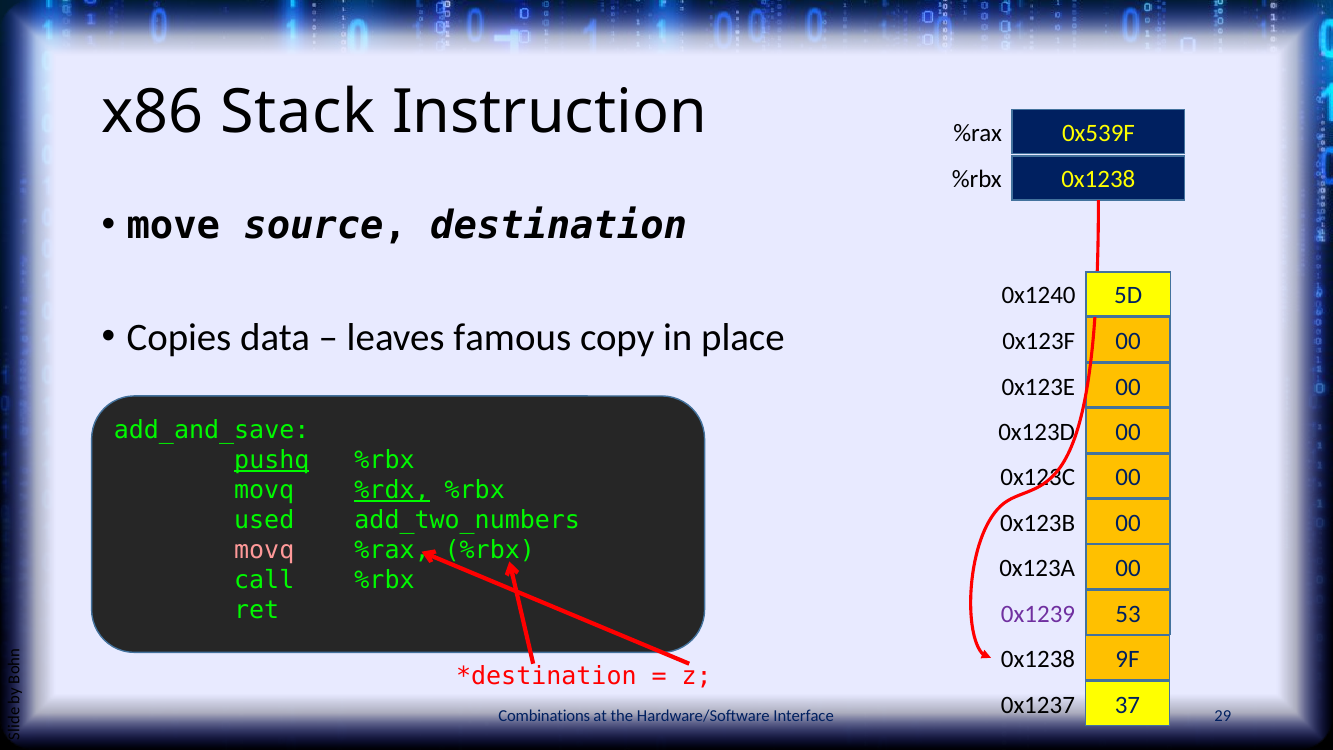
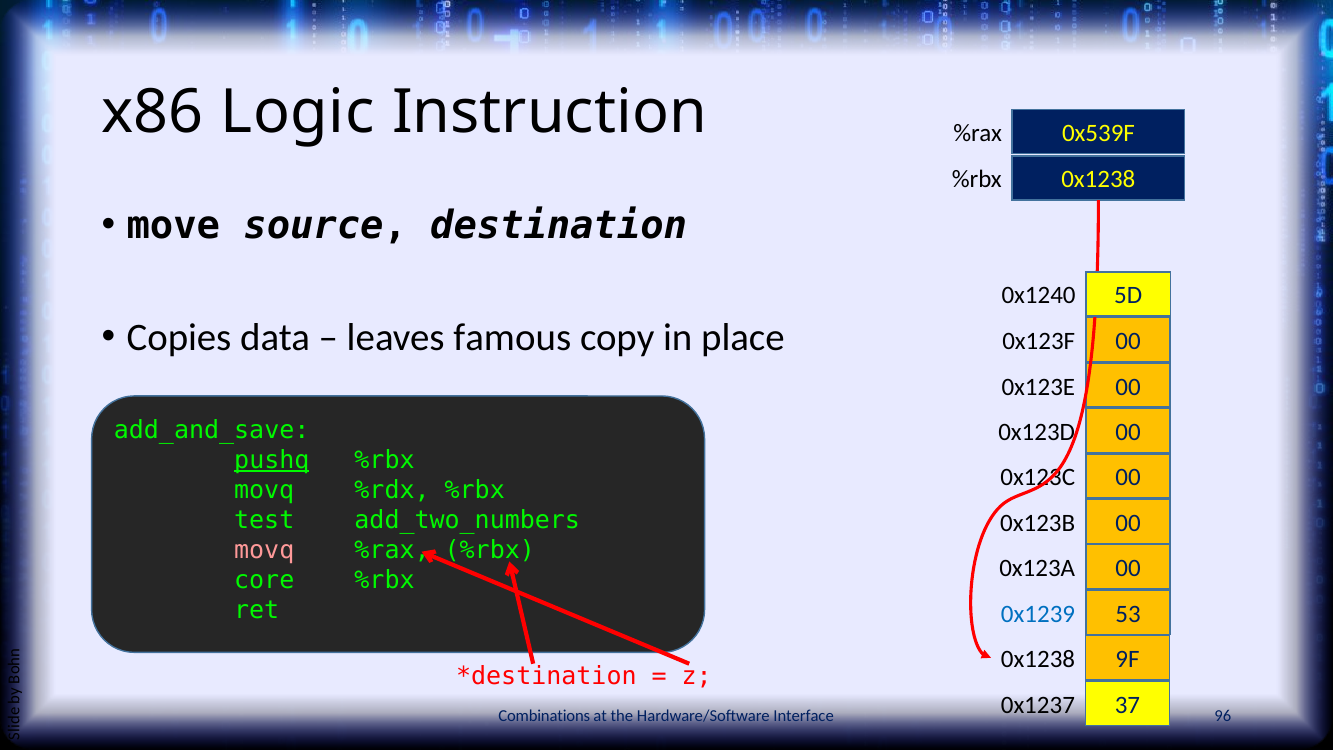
Stack: Stack -> Logic (298, 112)
%rdx underline: present -> none (392, 490)
used: used -> test (264, 520)
call: call -> core (264, 580)
0x1239 colour: purple -> blue (1038, 614)
29: 29 -> 96 (1223, 716)
